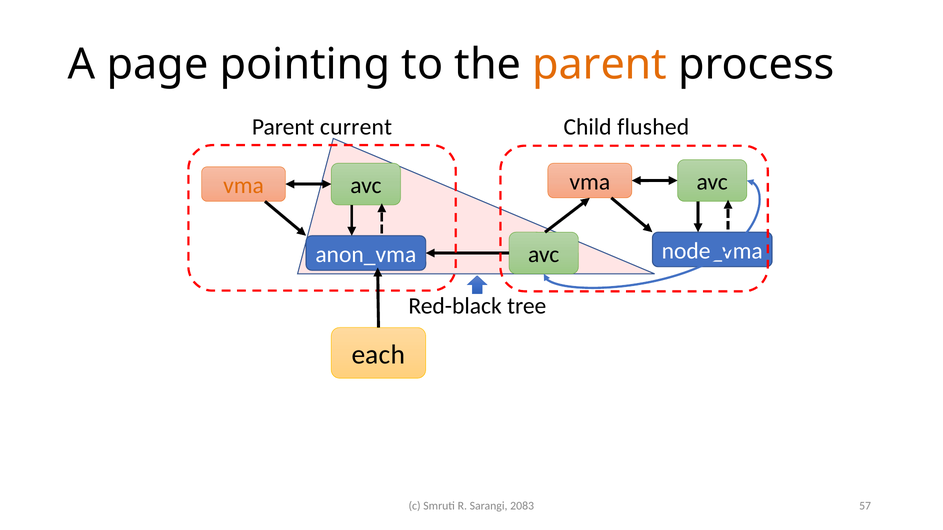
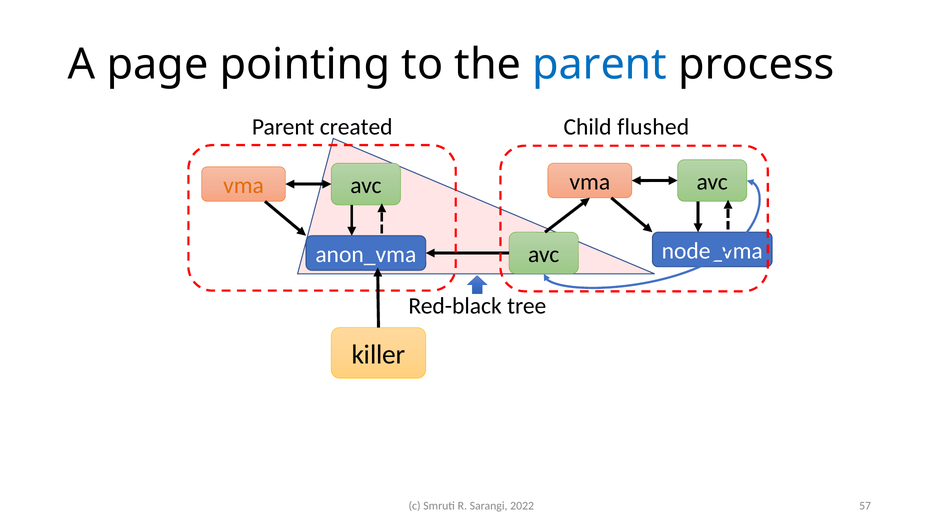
parent colour: orange -> blue (600, 64)
current: current -> created (356, 127)
each: each -> killer (379, 355)
2083: 2083 -> 2022 (522, 506)
